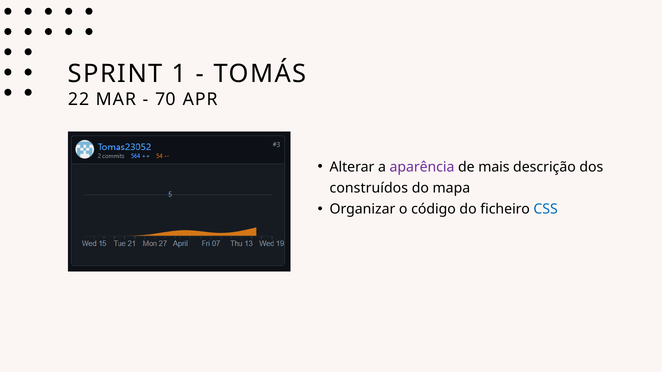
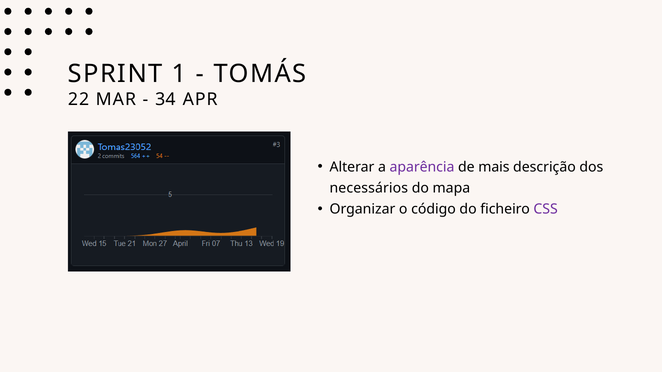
70: 70 -> 34 (165, 99)
construídos: construídos -> necessários (369, 188)
CSS colour: blue -> purple (546, 209)
